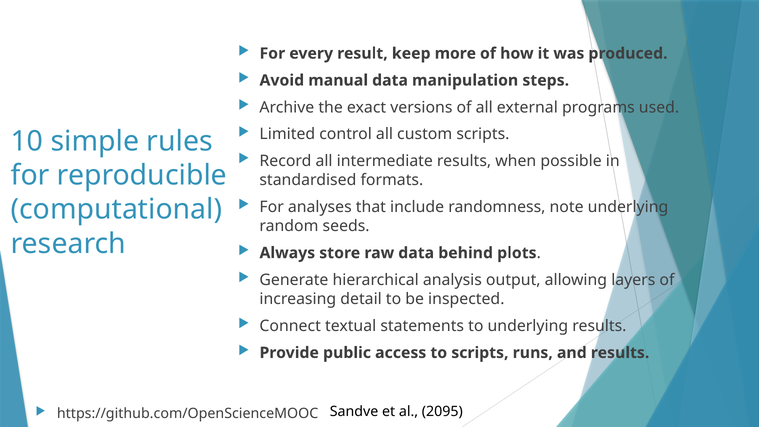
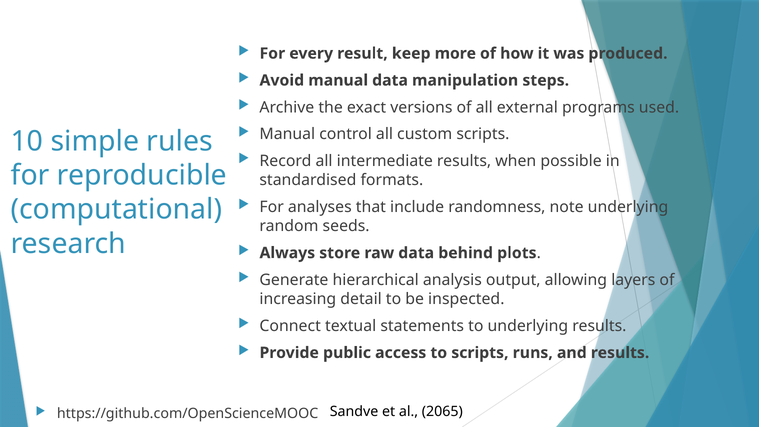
Limited: Limited -> Manual (287, 134)
2095: 2095 -> 2065 (442, 411)
